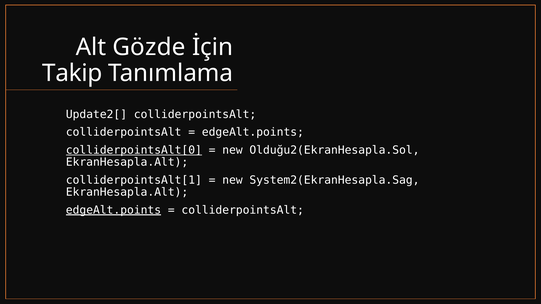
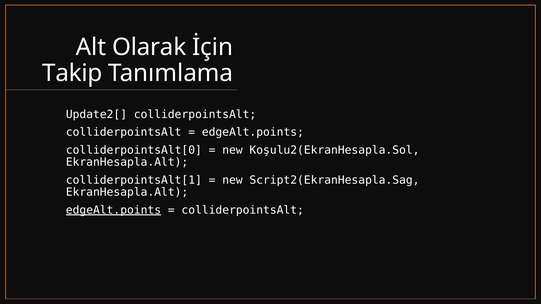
Gözde: Gözde -> Olarak (149, 47)
colliderpointsAlt[0 underline: present -> none (134, 150)
Olduğu2(EkranHesapla.Sol: Olduğu2(EkranHesapla.Sol -> Koşulu2(EkranHesapla.Sol (334, 150)
System2(EkranHesapla.Sag: System2(EkranHesapla.Sag -> Script2(EkranHesapla.Sag (334, 180)
